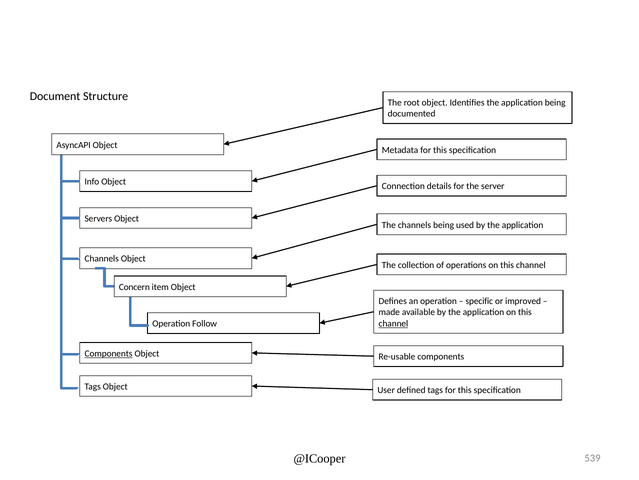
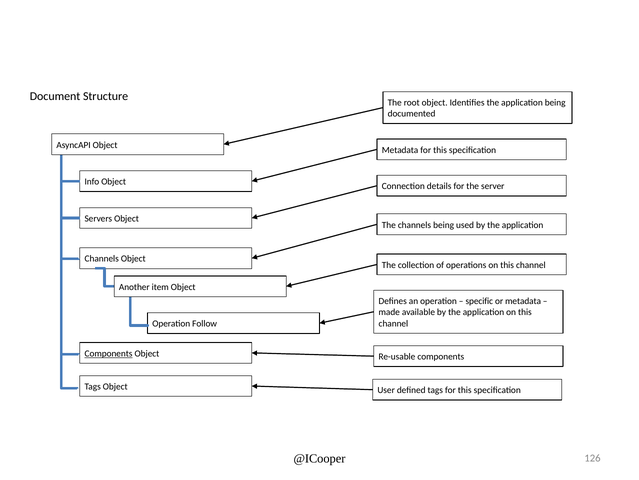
Concern: Concern -> Another (134, 287)
or improved: improved -> metadata (523, 301)
channel underline: present -> none (393, 323)
539: 539 -> 126 (593, 458)
